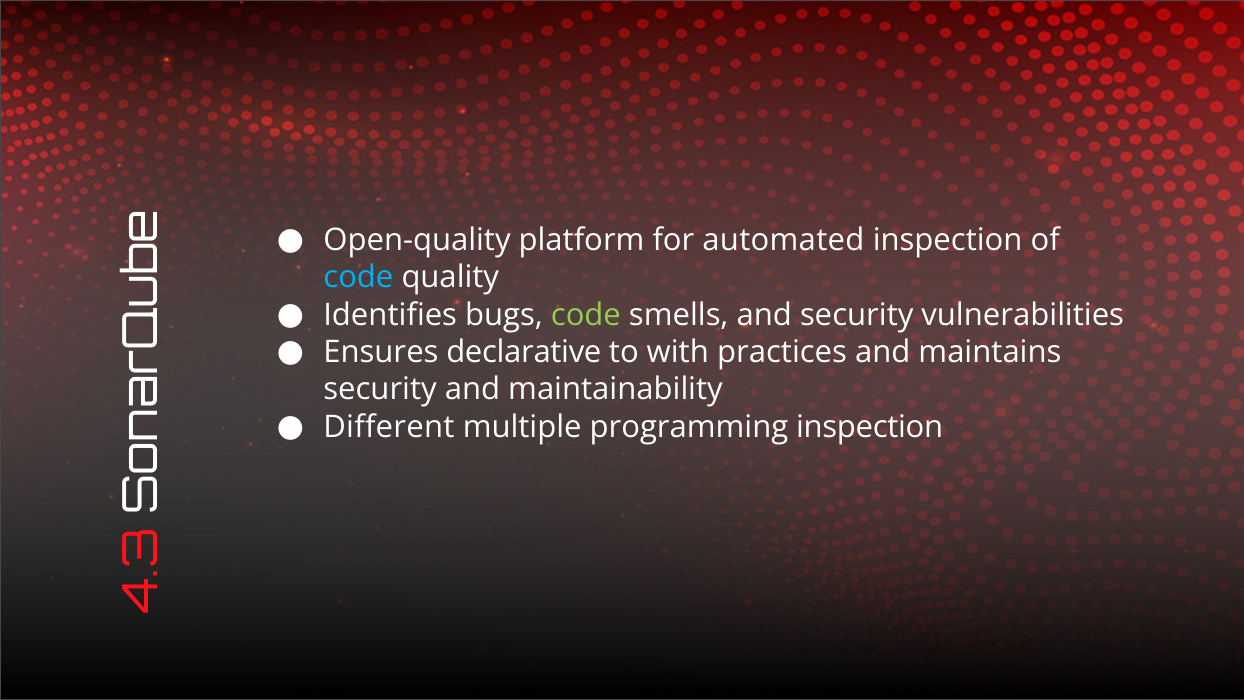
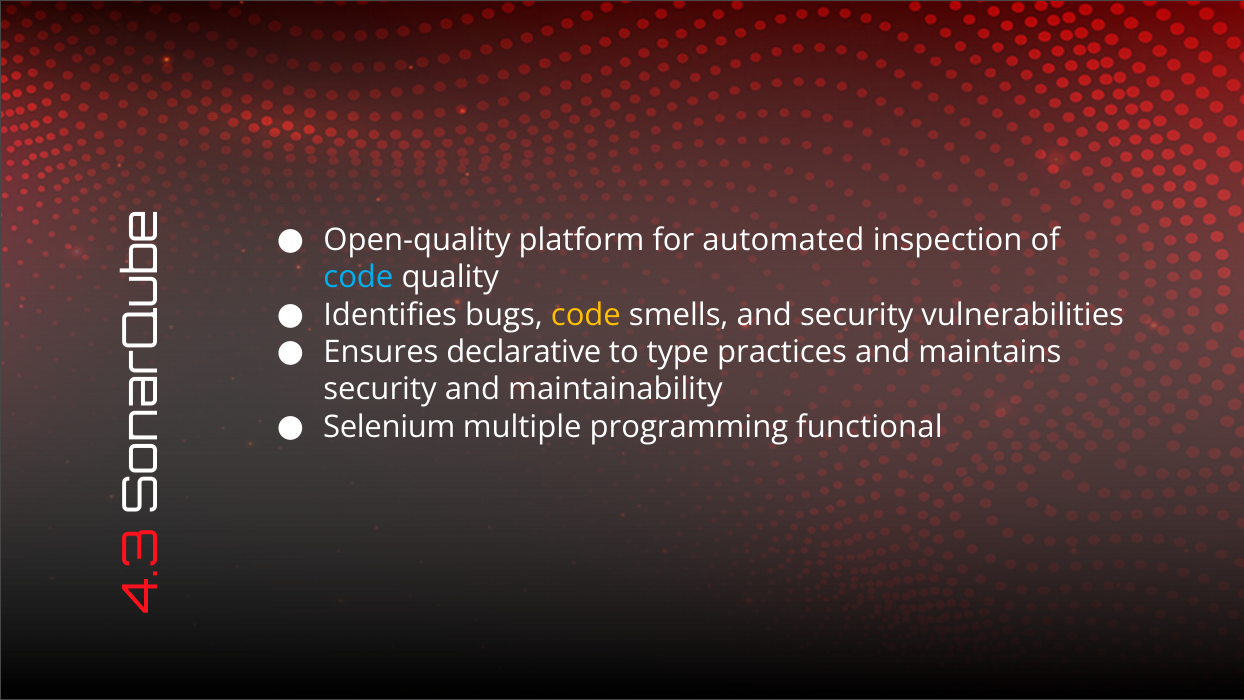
code colour: light green -> yellow (586, 315)
with: with -> type (678, 352)
Different: Different -> Selenium (389, 427)
programming inspection: inspection -> functional (869, 427)
